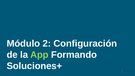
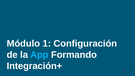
2: 2 -> 1 (47, 43)
App colour: light green -> light blue (39, 55)
Soluciones+: Soluciones+ -> Integración+ (34, 66)
